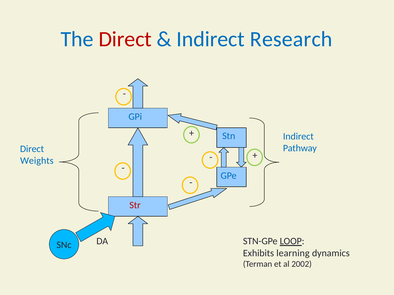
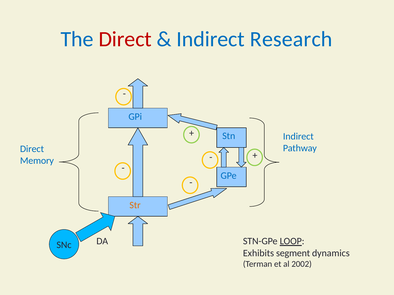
Weights: Weights -> Memory (37, 161)
Str colour: red -> orange (135, 206)
learning: learning -> segment (293, 253)
